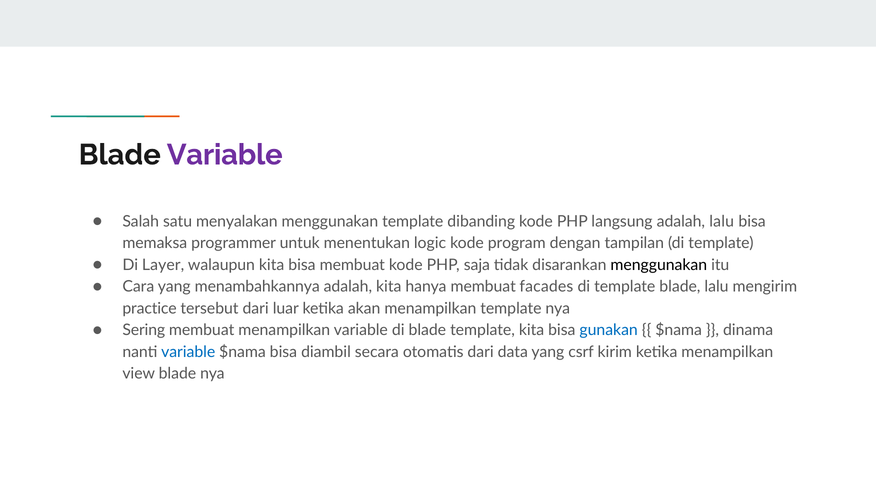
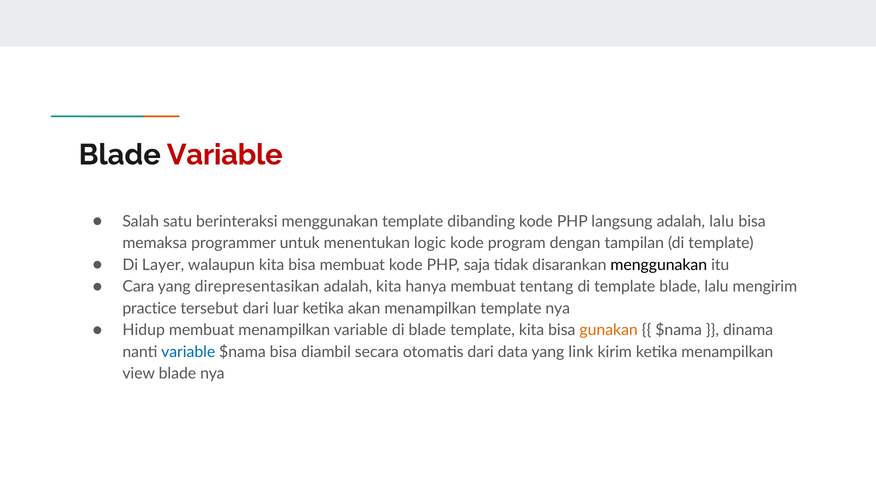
Variable colour: purple -> red (225, 155)
menyalakan: menyalakan -> berinteraksi (237, 221)
menambahkannya: menambahkannya -> direpresentasikan (257, 286)
facades: facades -> tentang (546, 286)
Sering: Sering -> Hidup (144, 330)
gunakan colour: blue -> orange (609, 330)
csrf: csrf -> link (581, 352)
